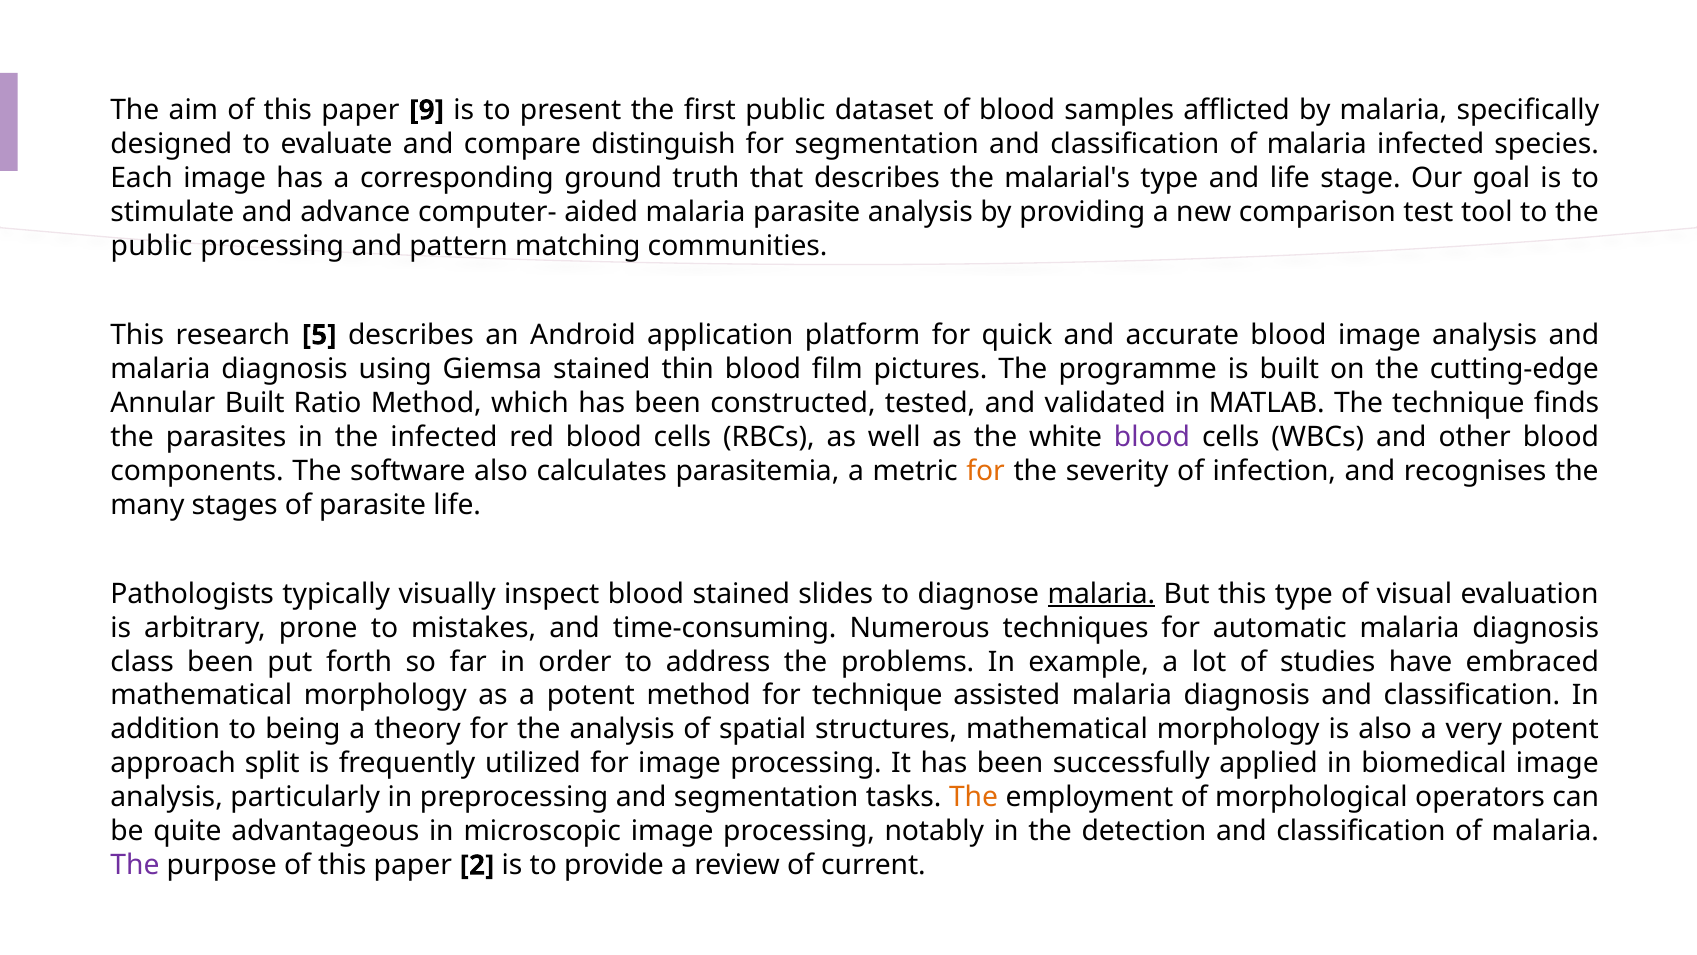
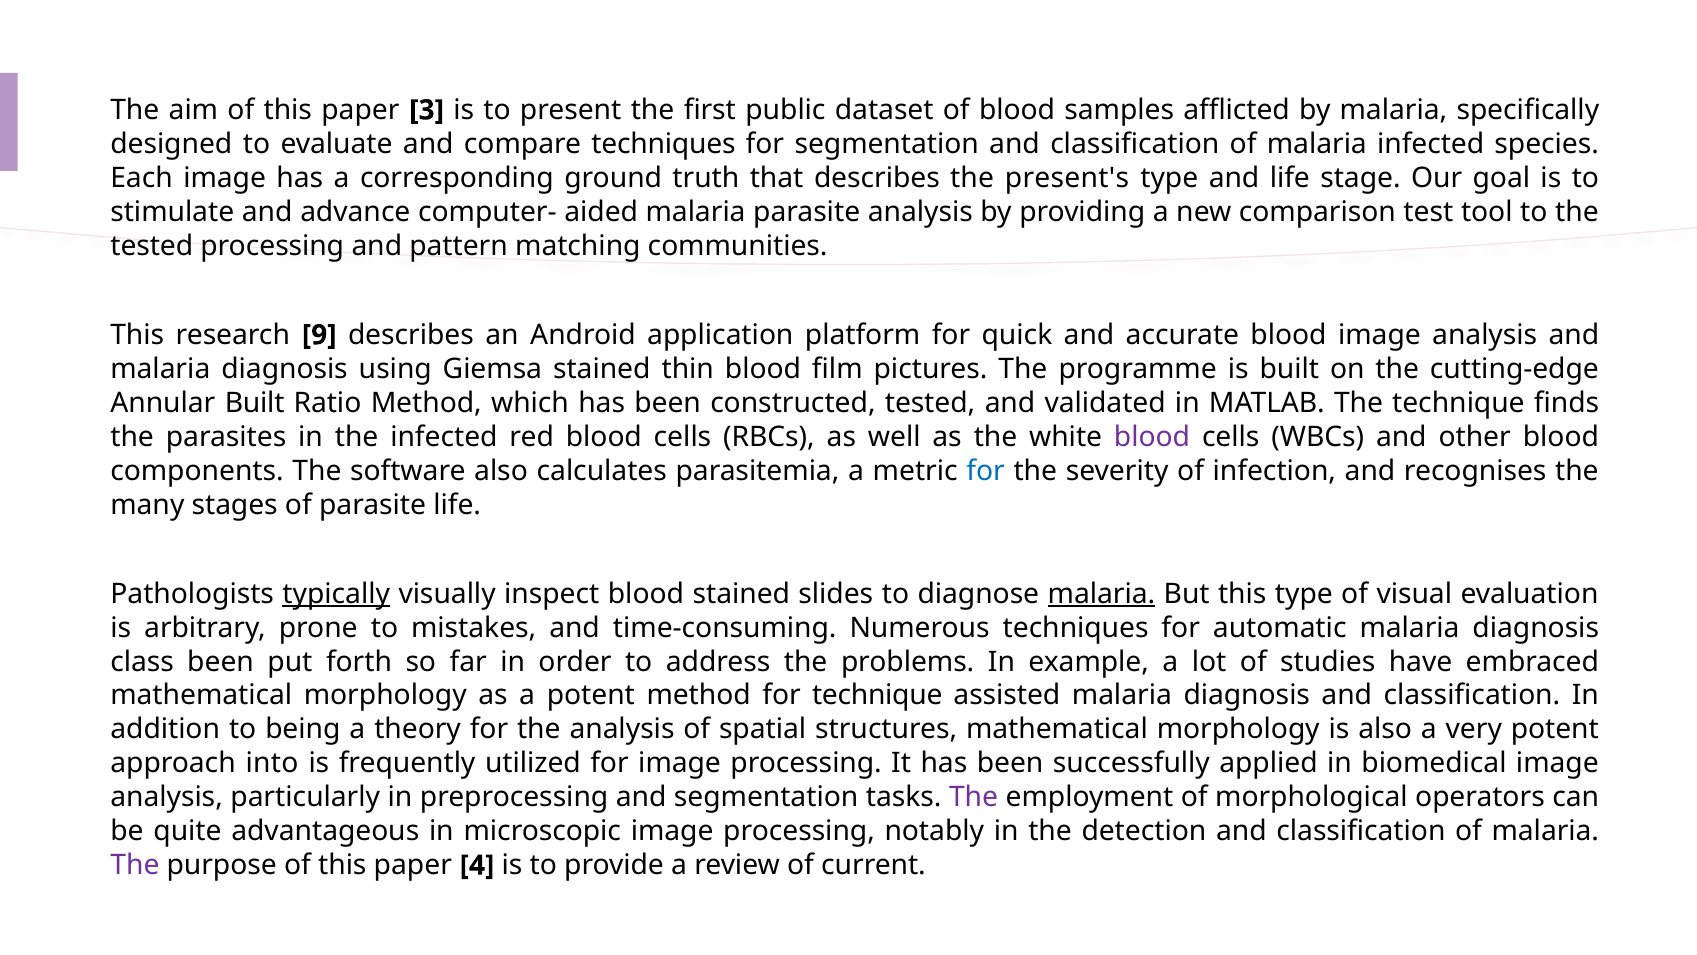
9: 9 -> 3 (427, 110)
compare distinguish: distinguish -> techniques (664, 144)
malarial's: malarial's -> present's (1067, 178)
public: public -> tested (152, 246)
5: 5 -> 9 (319, 335)
for colour: orange -> blue (986, 471)
typically underline: none -> present (336, 594)
split: split -> into (272, 763)
The colour: orange -> purple (974, 797)
2: 2 -> 4 (477, 865)
